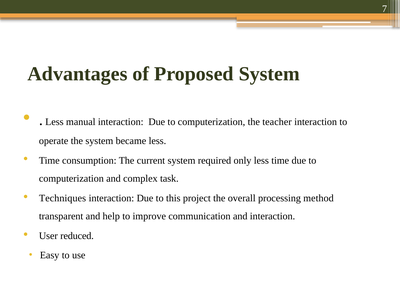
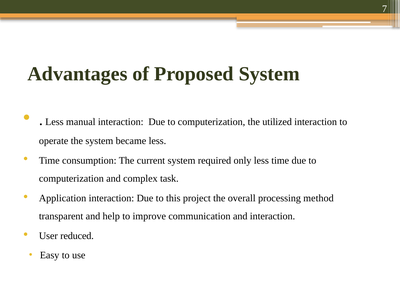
teacher: teacher -> utilized (277, 122)
Techniques: Techniques -> Application (63, 198)
